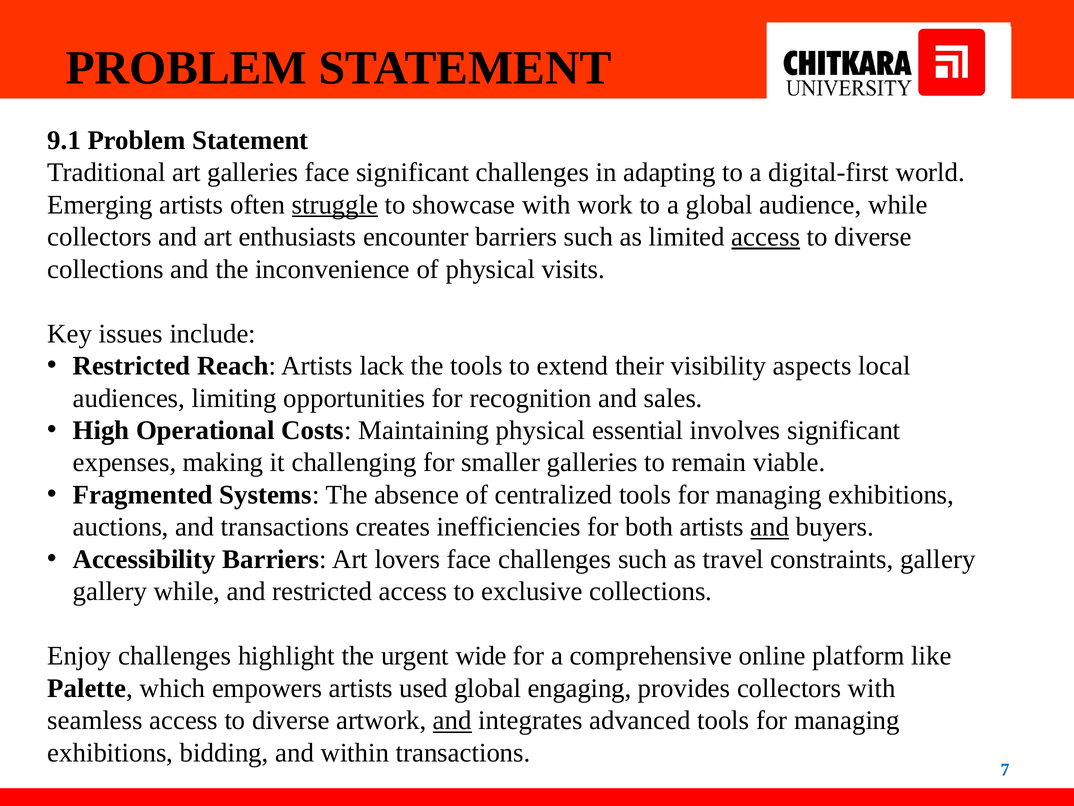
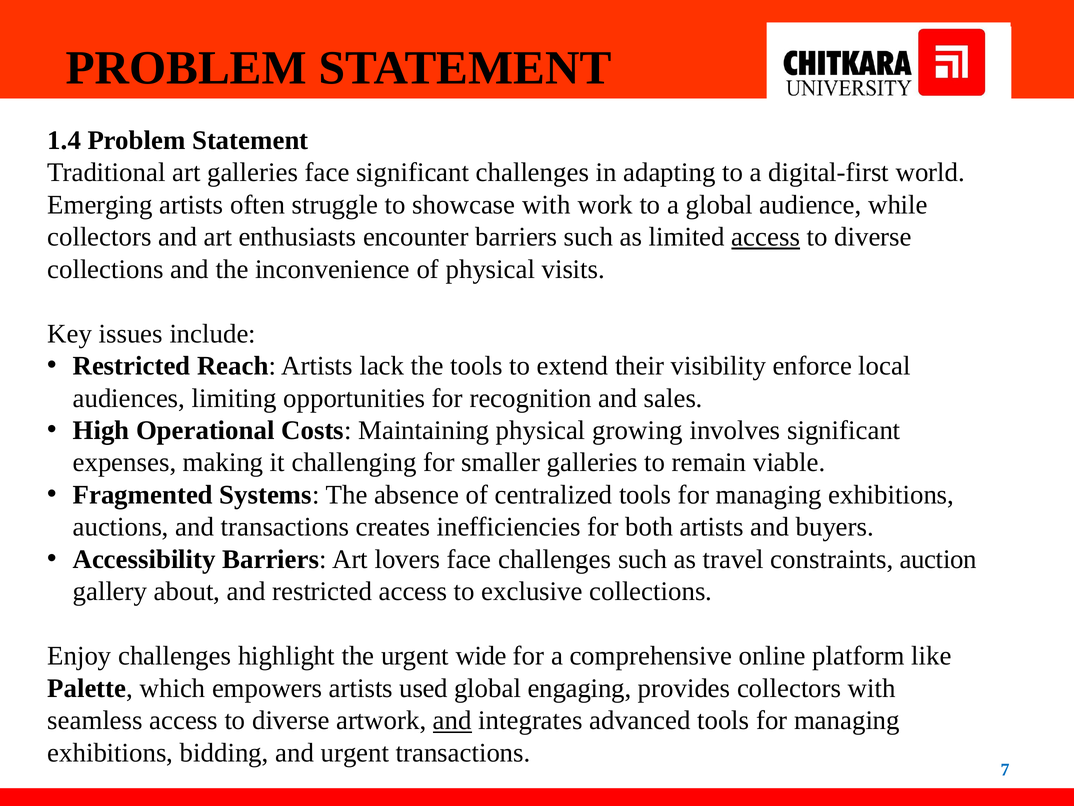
9.1: 9.1 -> 1.4 (64, 140)
struggle underline: present -> none (335, 205)
aspects: aspects -> enforce (812, 366)
essential: essential -> growing (637, 430)
and underline: present -> none (770, 527)
constraints gallery: gallery -> auction (938, 559)
gallery while: while -> about (187, 591)
and within: within -> urgent (355, 752)
